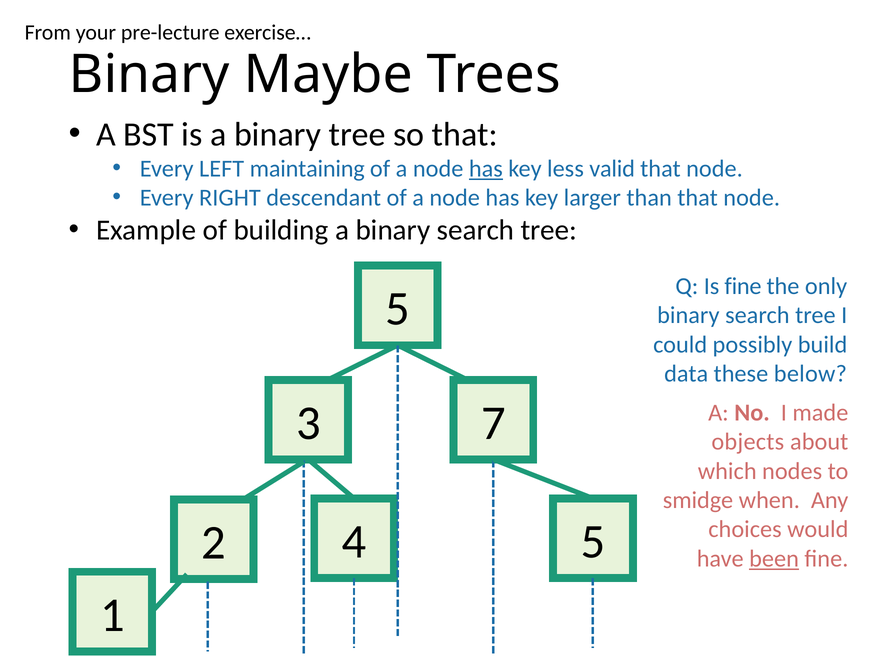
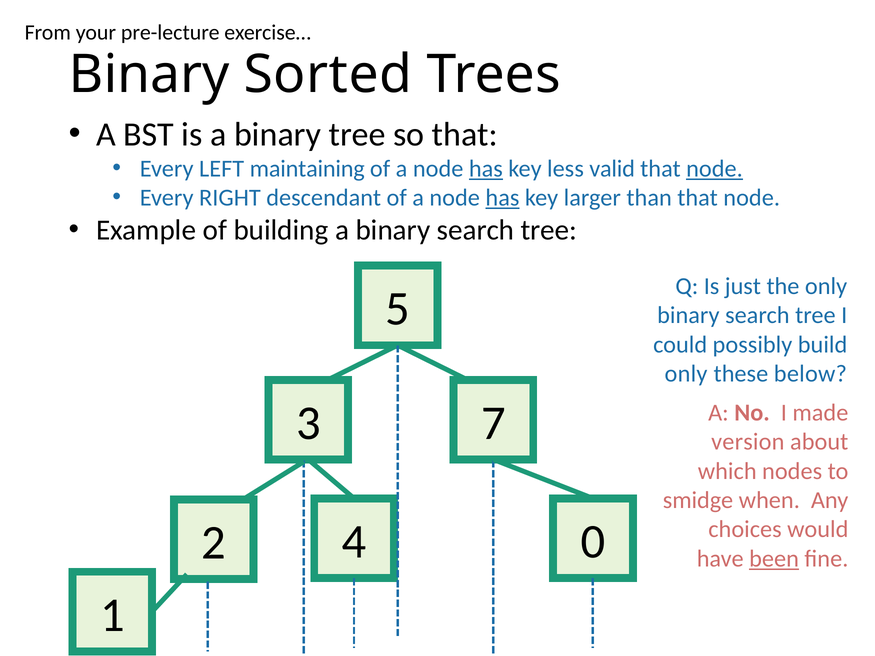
Maybe: Maybe -> Sorted (328, 75)
node underline: none -> present (715, 169)
has underline: none -> present (502, 198)
Is fine: fine -> just (743, 286)
data: data -> only (686, 374)
objects: objects -> version (748, 442)
2 5: 5 -> 0 (593, 542)
